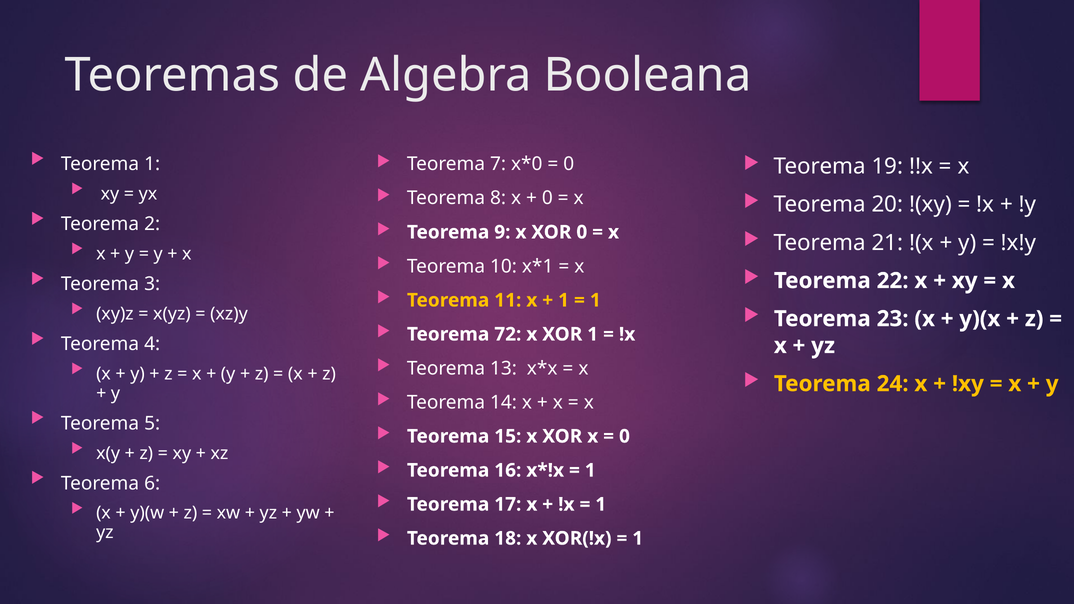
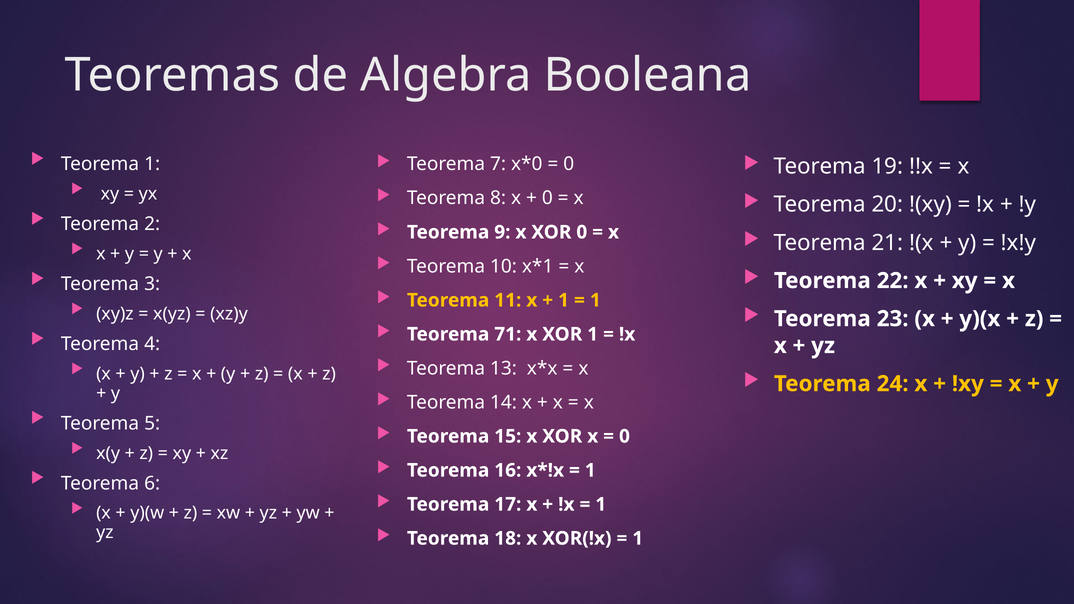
72: 72 -> 71 (508, 334)
